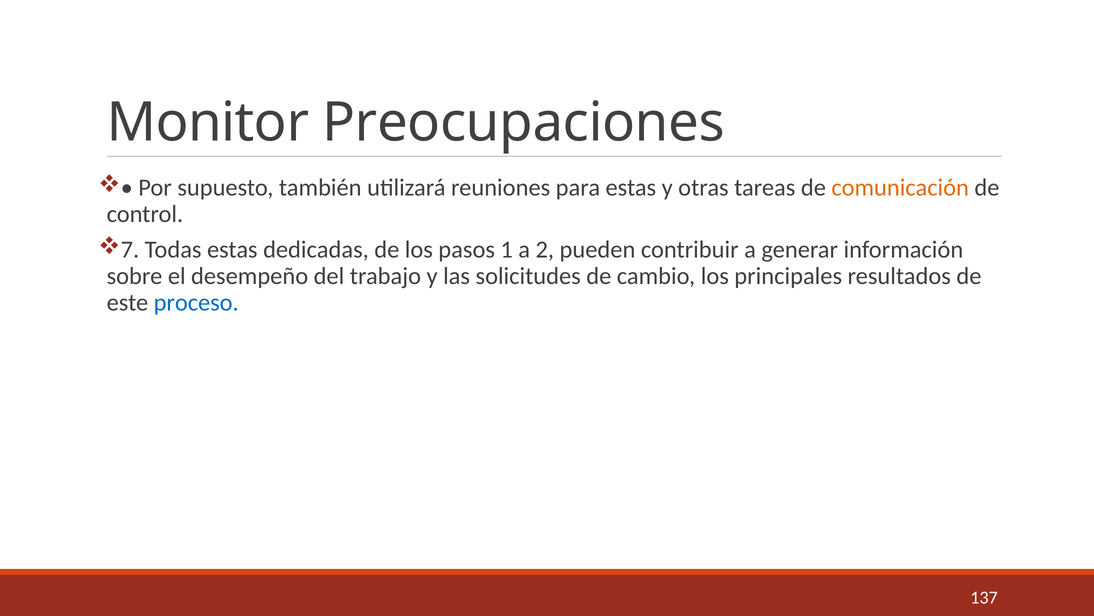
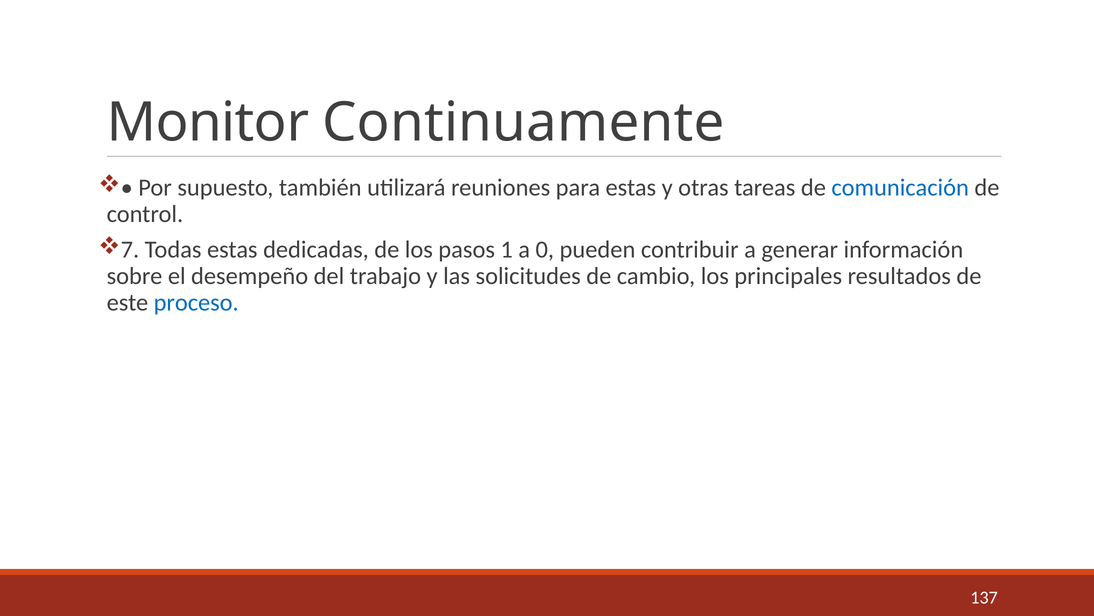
Preocupaciones: Preocupaciones -> Continuamente (523, 123)
comunicación colour: orange -> blue (900, 188)
2: 2 -> 0 (545, 250)
